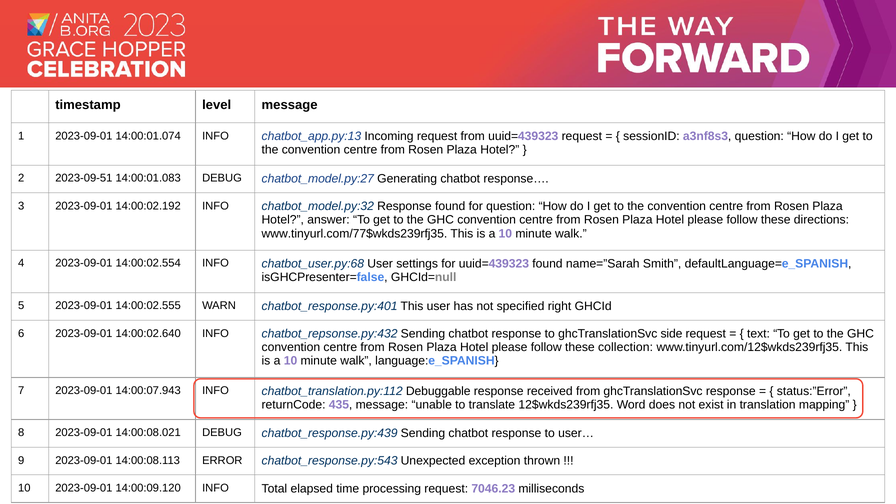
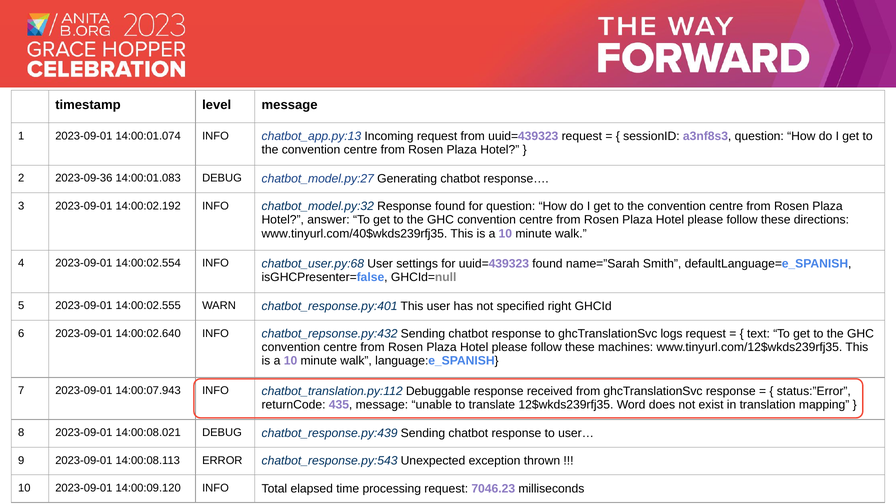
2023-09-51: 2023-09-51 -> 2023-09-36 (84, 178)
www.tinyurl.com/77$wkds239rfj35: www.tinyurl.com/77$wkds239rfj35 -> www.tinyurl.com/40$wkds239rfj35 (354, 234)
side: side -> logs (672, 334)
collection: collection -> machines (626, 347)
